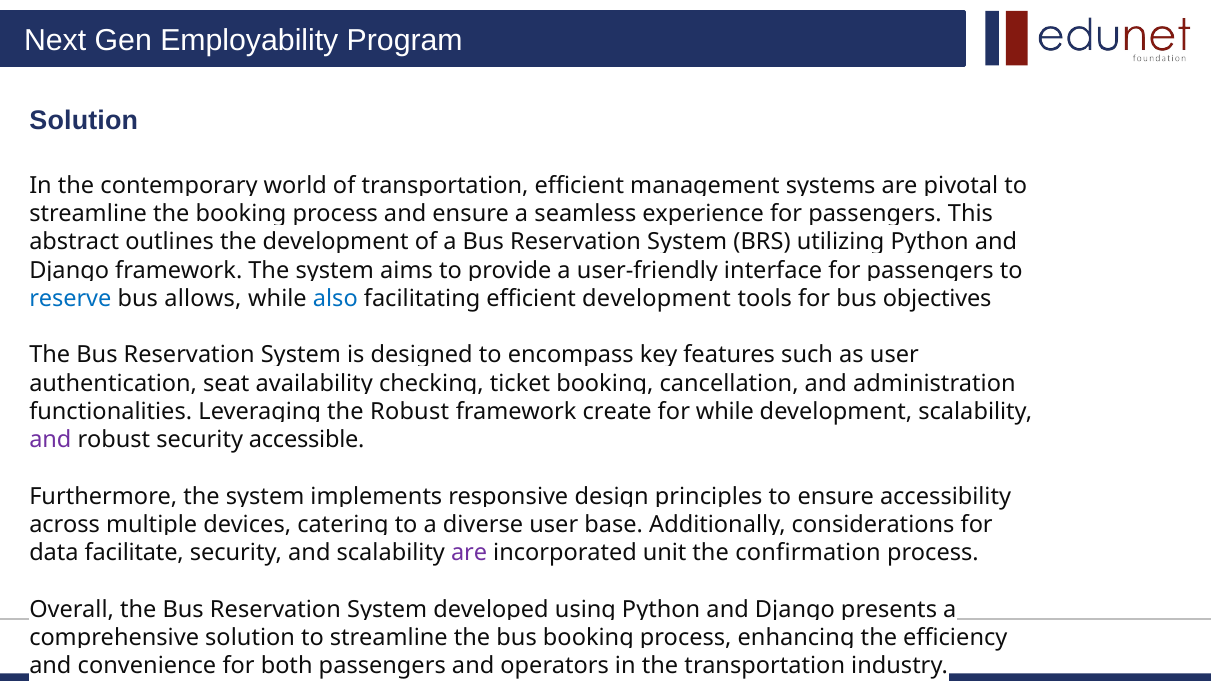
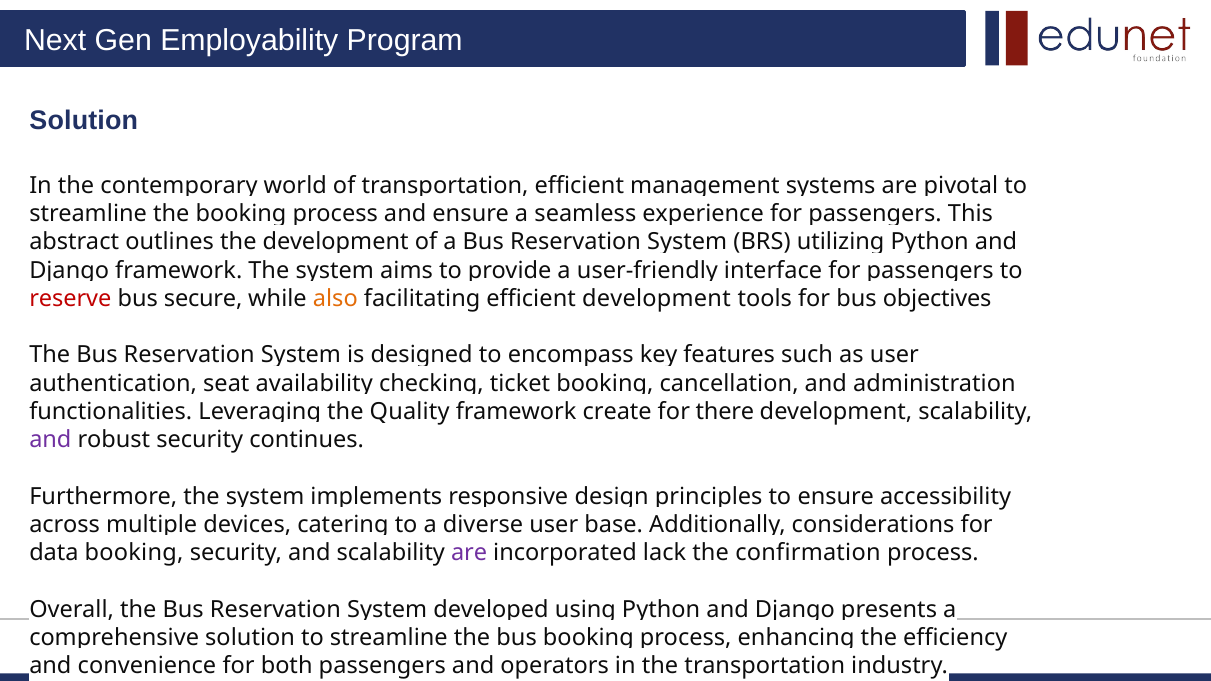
reserve colour: blue -> red (70, 299)
allows: allows -> secure (203, 299)
also colour: blue -> orange (335, 299)
Robust: Robust -> Quality (410, 412)
for while: while -> there (725, 412)
accessible: accessible -> continues (307, 440)
data facilitate: facilitate -> booking (134, 553)
unit: unit -> lack (665, 553)
